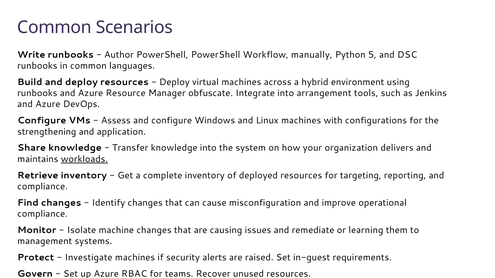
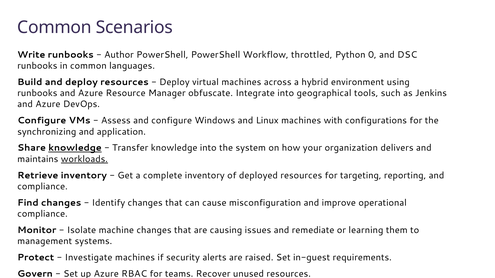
manually: manually -> throttled (312, 55)
5: 5 -> 0 (372, 55)
arrangement: arrangement -> geographical (324, 93)
strengthening: strengthening -> synchronizing (47, 132)
knowledge underline: none -> present (75, 148)
